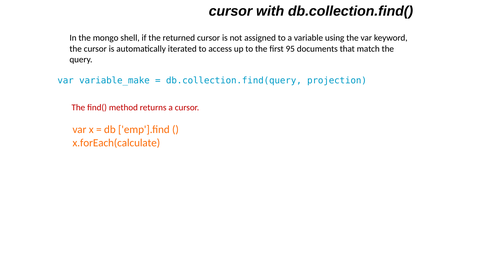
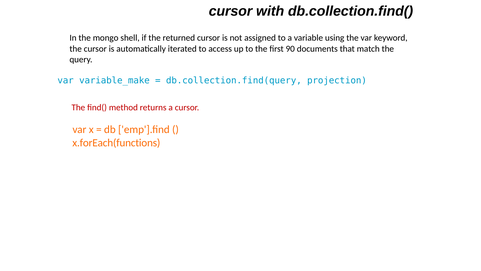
95: 95 -> 90 (290, 49)
x.forEach(calculate: x.forEach(calculate -> x.forEach(functions (116, 143)
